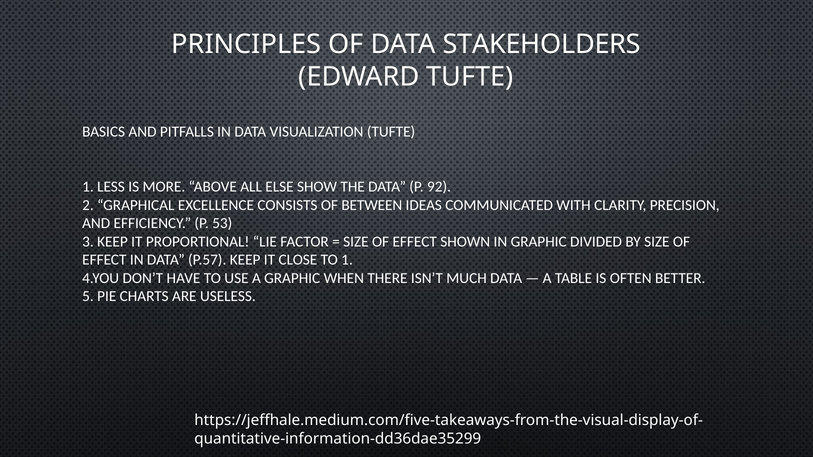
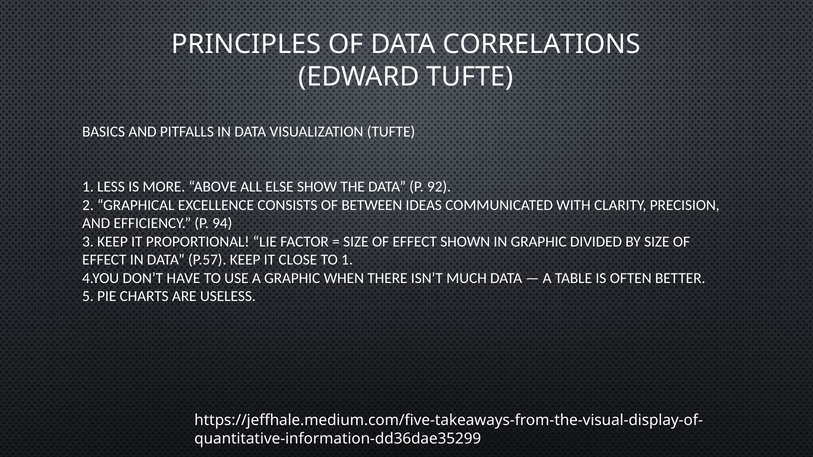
STAKEHOLDERS: STAKEHOLDERS -> CORRELATIONS (542, 44)
53: 53 -> 94 (222, 223)
